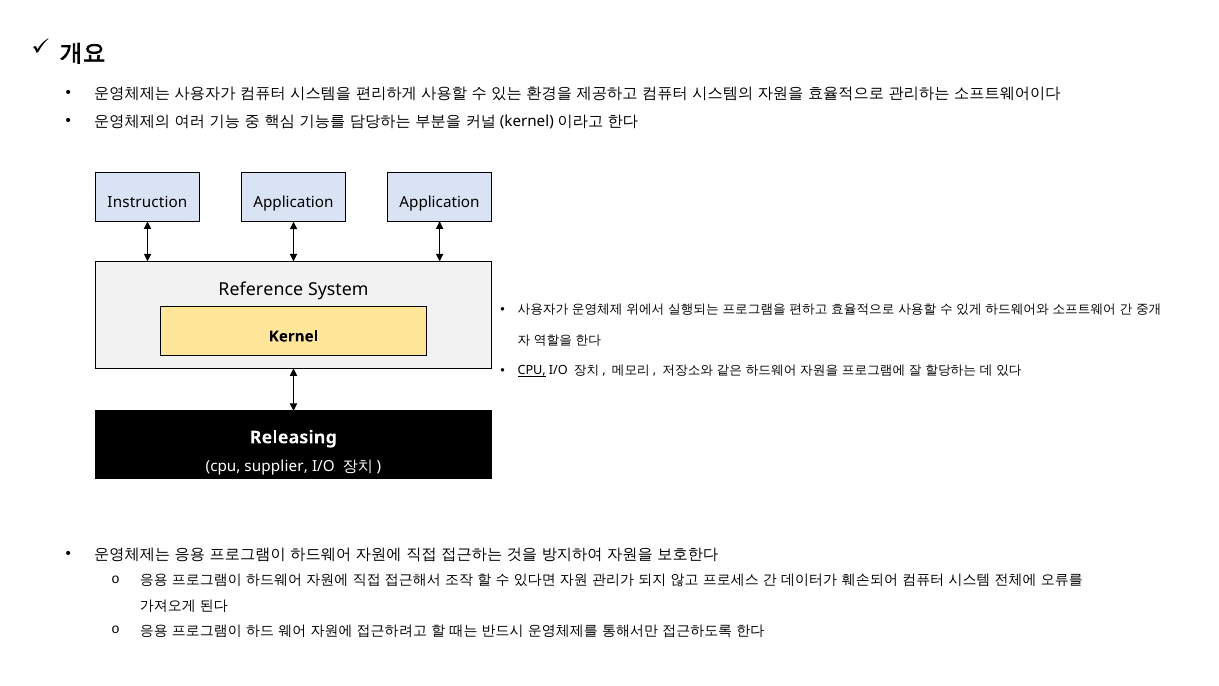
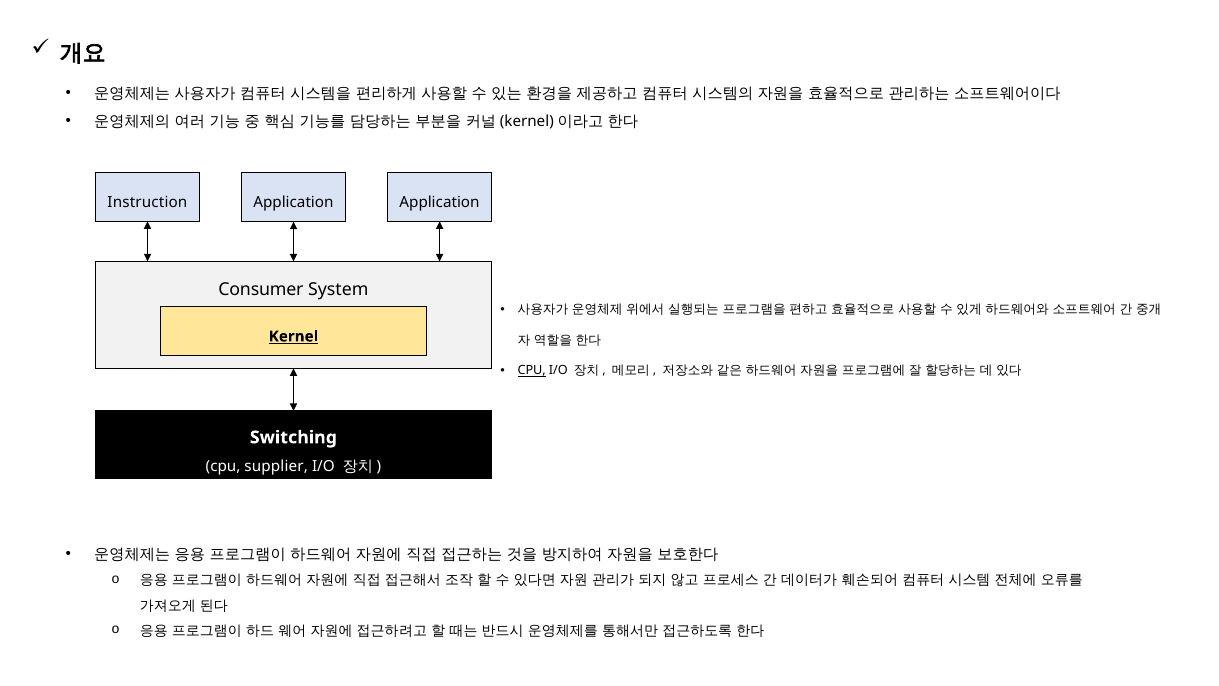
Reference: Reference -> Consumer (261, 289)
Kernel underline: none -> present (293, 336)
Releasing: Releasing -> Switching (293, 437)
